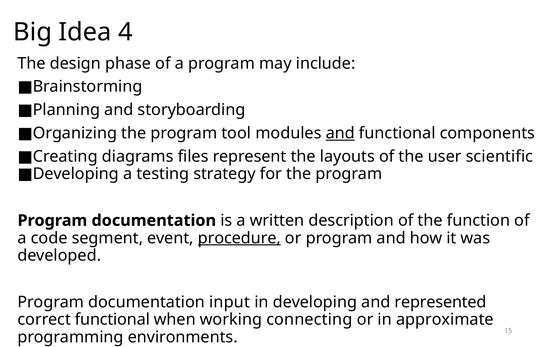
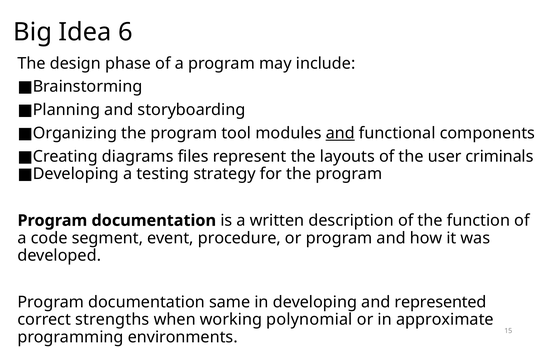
4: 4 -> 6 (125, 32)
scientific: scientific -> criminals (500, 157)
procedure underline: present -> none (239, 238)
input: input -> same (230, 302)
correct functional: functional -> strengths (112, 320)
connecting: connecting -> polynomial (309, 320)
